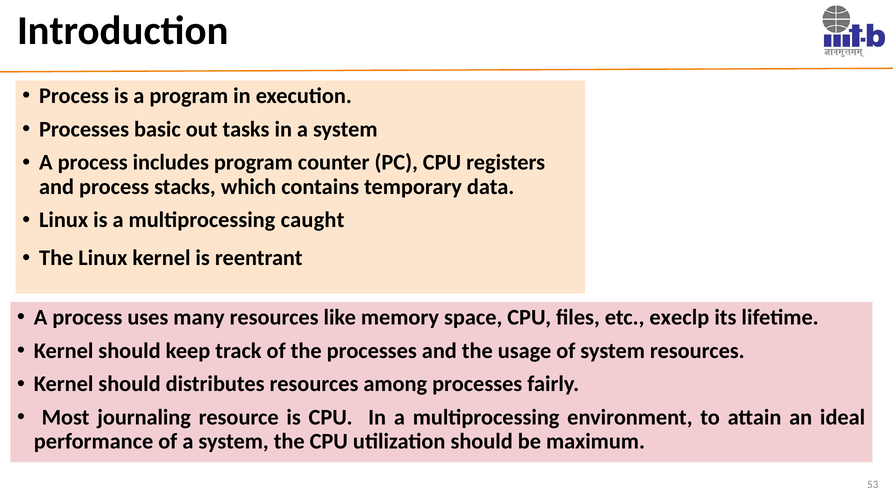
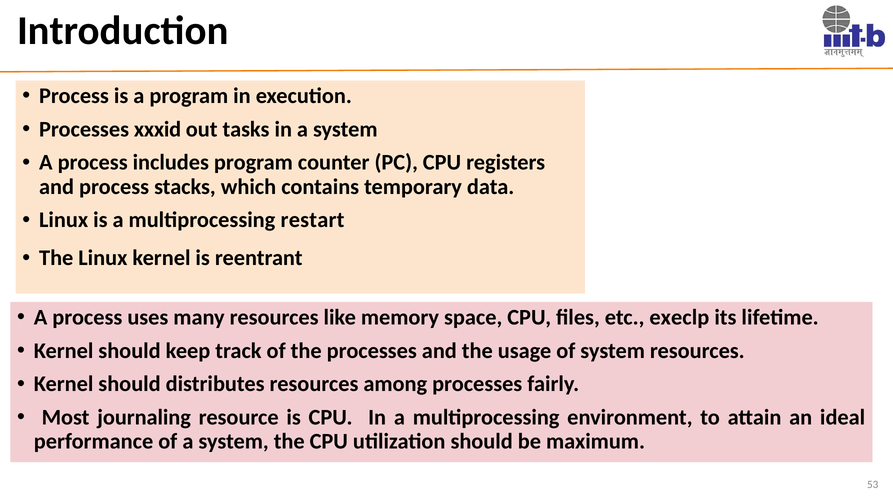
basic: basic -> xxxid (158, 129)
caught: caught -> restart (313, 220)
